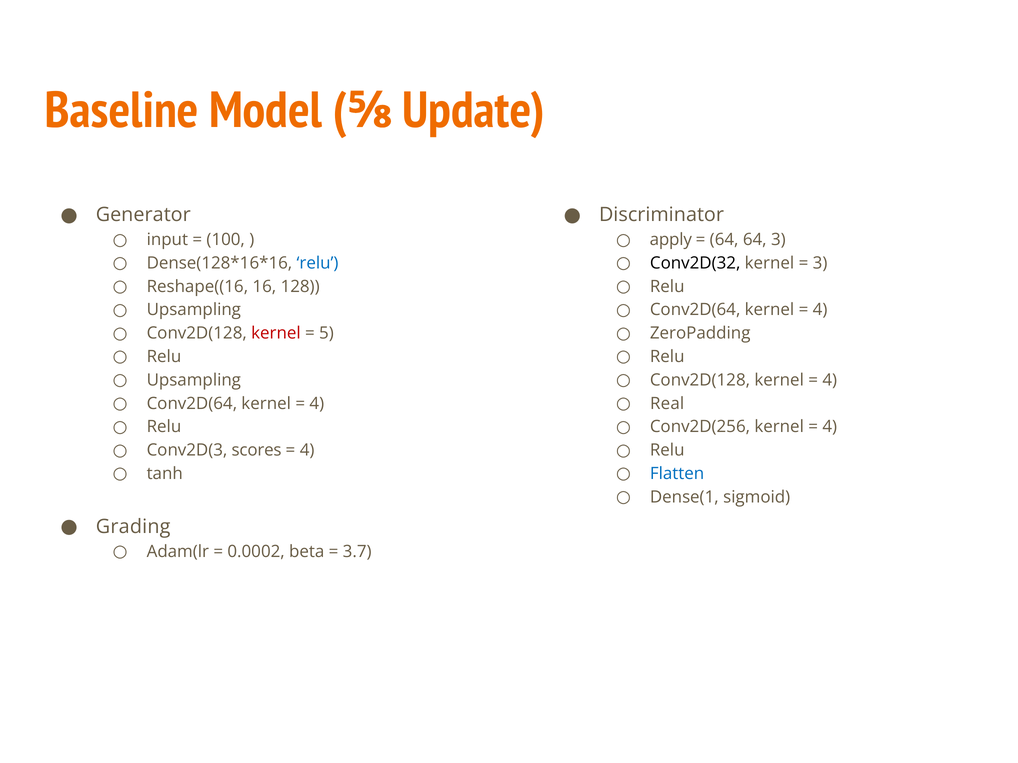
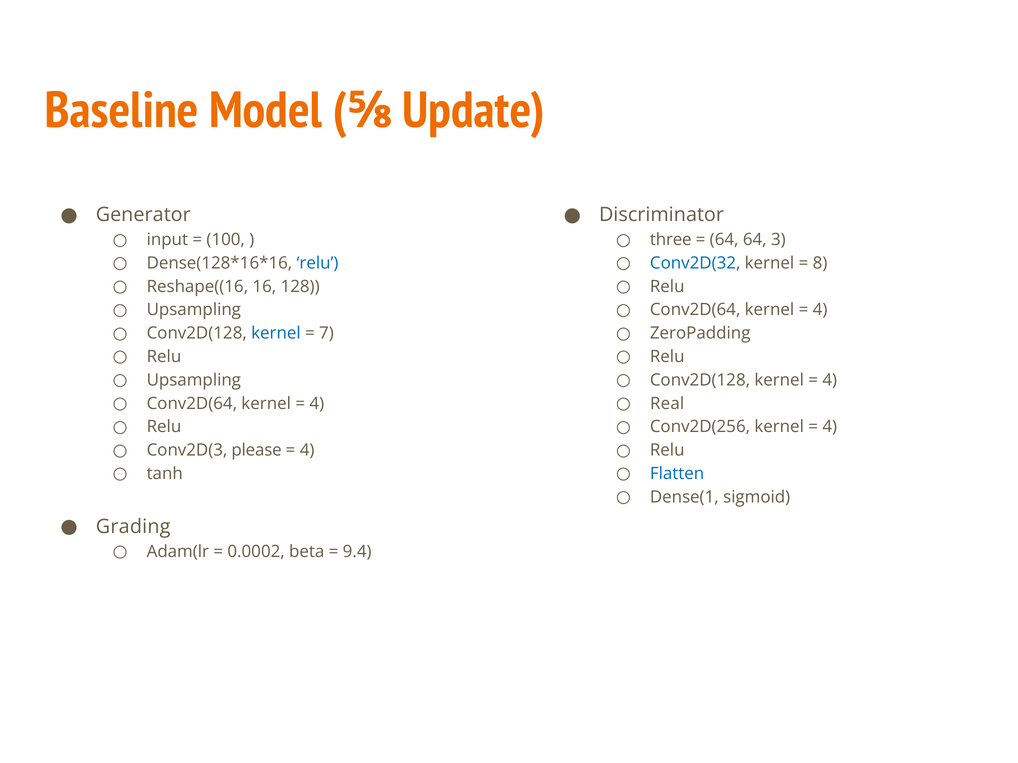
apply: apply -> three (671, 240)
Conv2D(32 colour: black -> blue (695, 263)
3: 3 -> 8 (820, 263)
kernel colour: red -> blue (276, 333)
5: 5 -> 7 (326, 333)
scores: scores -> please (257, 451)
3.7: 3.7 -> 9.4 (357, 552)
